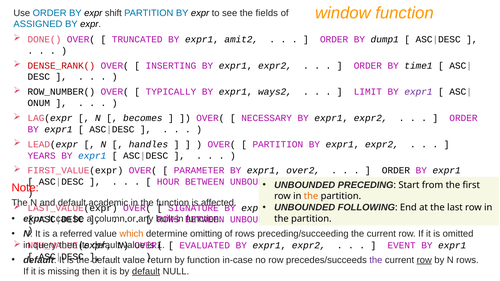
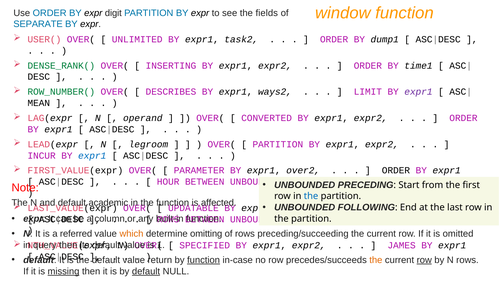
shift: shift -> digit (113, 13)
ASSIGNED: ASSIGNED -> SEPARATE (38, 24)
DONE(: DONE( -> USER( (44, 39)
TRUNCATED: TRUNCATED -> UNLIMITED (137, 39)
amit2: amit2 -> task2 (241, 39)
DENSE_RANK( colour: red -> green (61, 66)
ROW_NUMBER( colour: black -> green (61, 92)
TYPICALLY: TYPICALLY -> DESCRIBES (171, 92)
ONUM: ONUM -> MEAN (39, 103)
becomes: becomes -> operand (143, 118)
NECESSARY: NECESSARY -> CONVERTED (267, 118)
handles: handles -> legroom (148, 144)
YEARS: YEARS -> INCUR (42, 156)
the colour: orange -> blue (311, 196)
SIGNATURE: SIGNATURE -> UPDATABLE (193, 208)
EVALUATED: EVALUATED -> SPECIFIED (205, 246)
EVENT: EVENT -> JAMES (402, 246)
function underline: none -> present (204, 260)
the colour: purple -> orange (376, 260)
missing underline: none -> present (64, 272)
